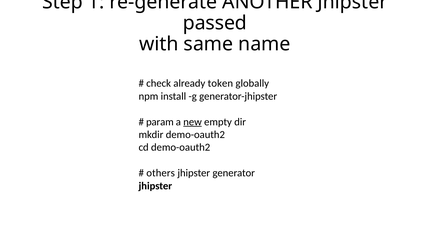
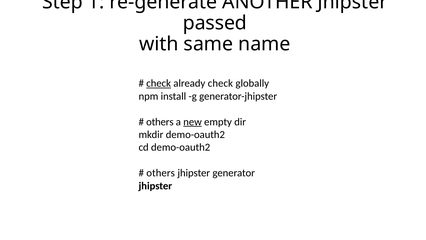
check underline: none -> present (159, 83)
already token: token -> check (220, 83)
param: param -> others (160, 122)
